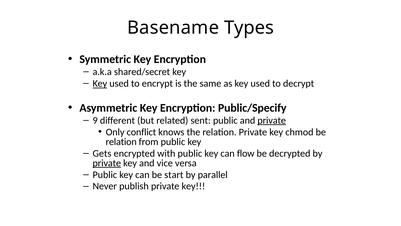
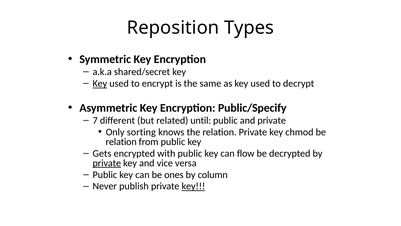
Basename: Basename -> Reposition (173, 28)
9: 9 -> 7 (95, 120)
sent: sent -> until (201, 120)
private underline: present -> none (272, 120)
conflict: conflict -> sorting (141, 132)
start: start -> ones (174, 174)
parallel: parallel -> column (213, 174)
key underline: none -> present (193, 186)
